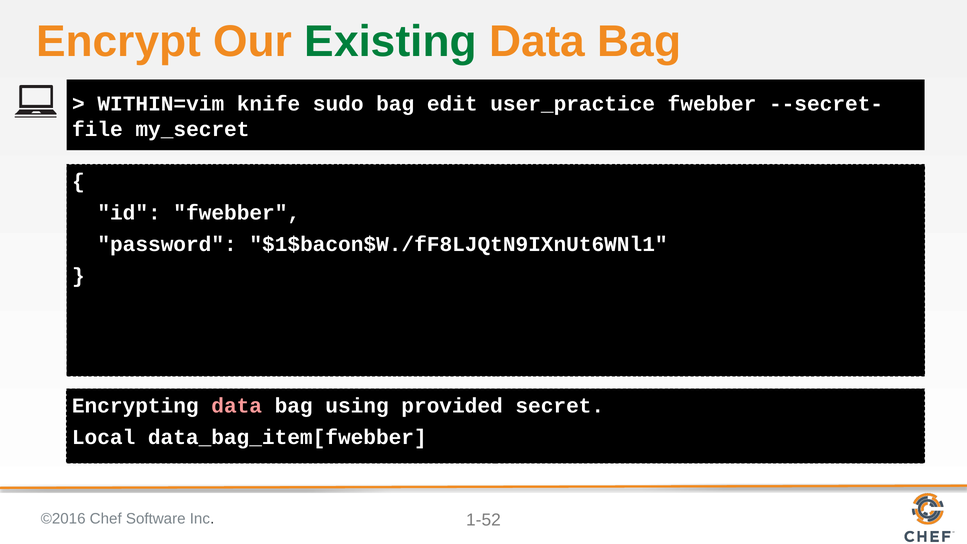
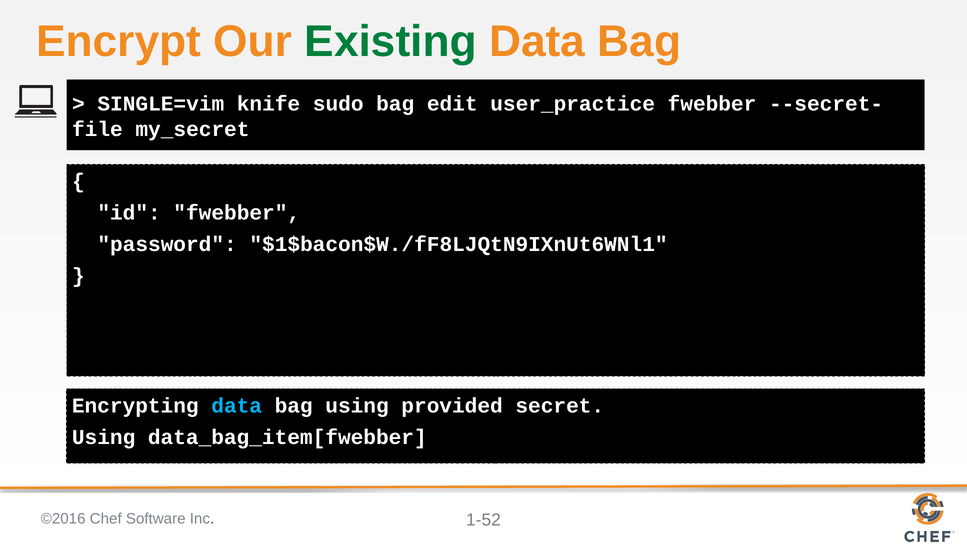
WITHIN=vim: WITHIN=vim -> SINGLE=vim (161, 104)
data colour: pink -> light blue (237, 406)
Local: Local -> Using (104, 437)
